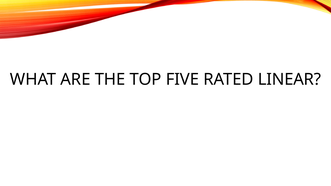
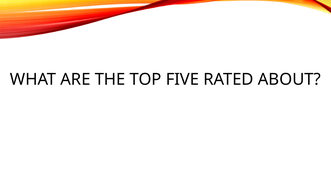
LINEAR: LINEAR -> ABOUT (289, 80)
